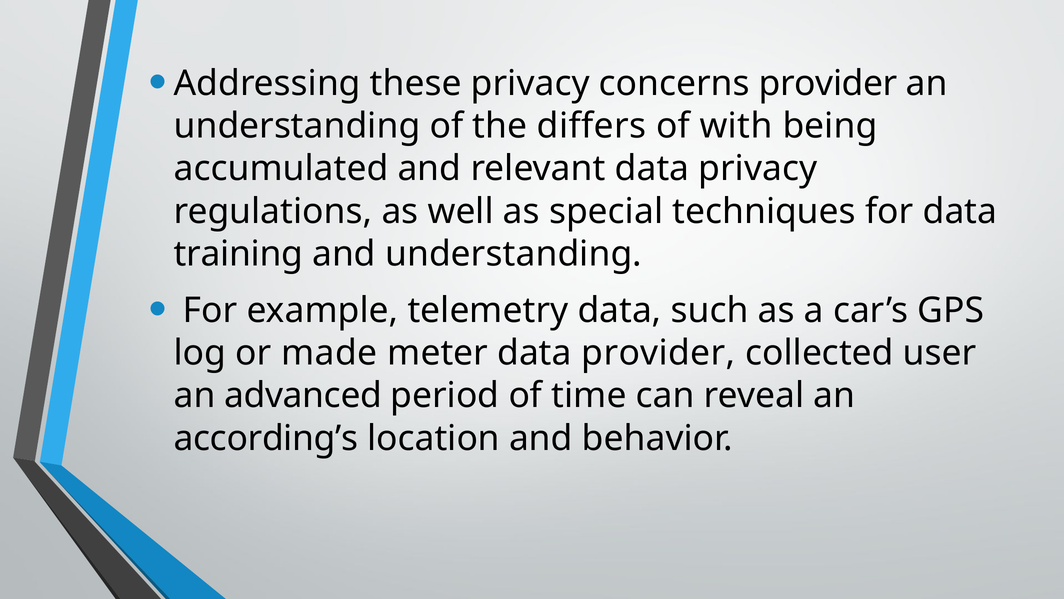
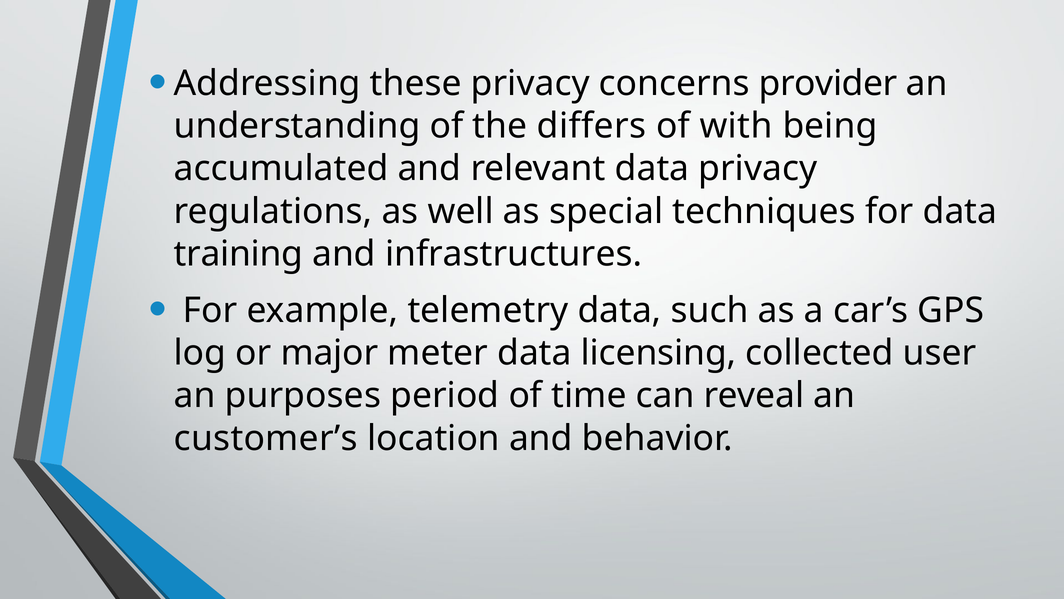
and understanding: understanding -> infrastructures (514, 254)
made: made -> major (329, 353)
data provider: provider -> licensing (659, 353)
advanced: advanced -> purposes (303, 395)
according’s: according’s -> customer’s (266, 438)
